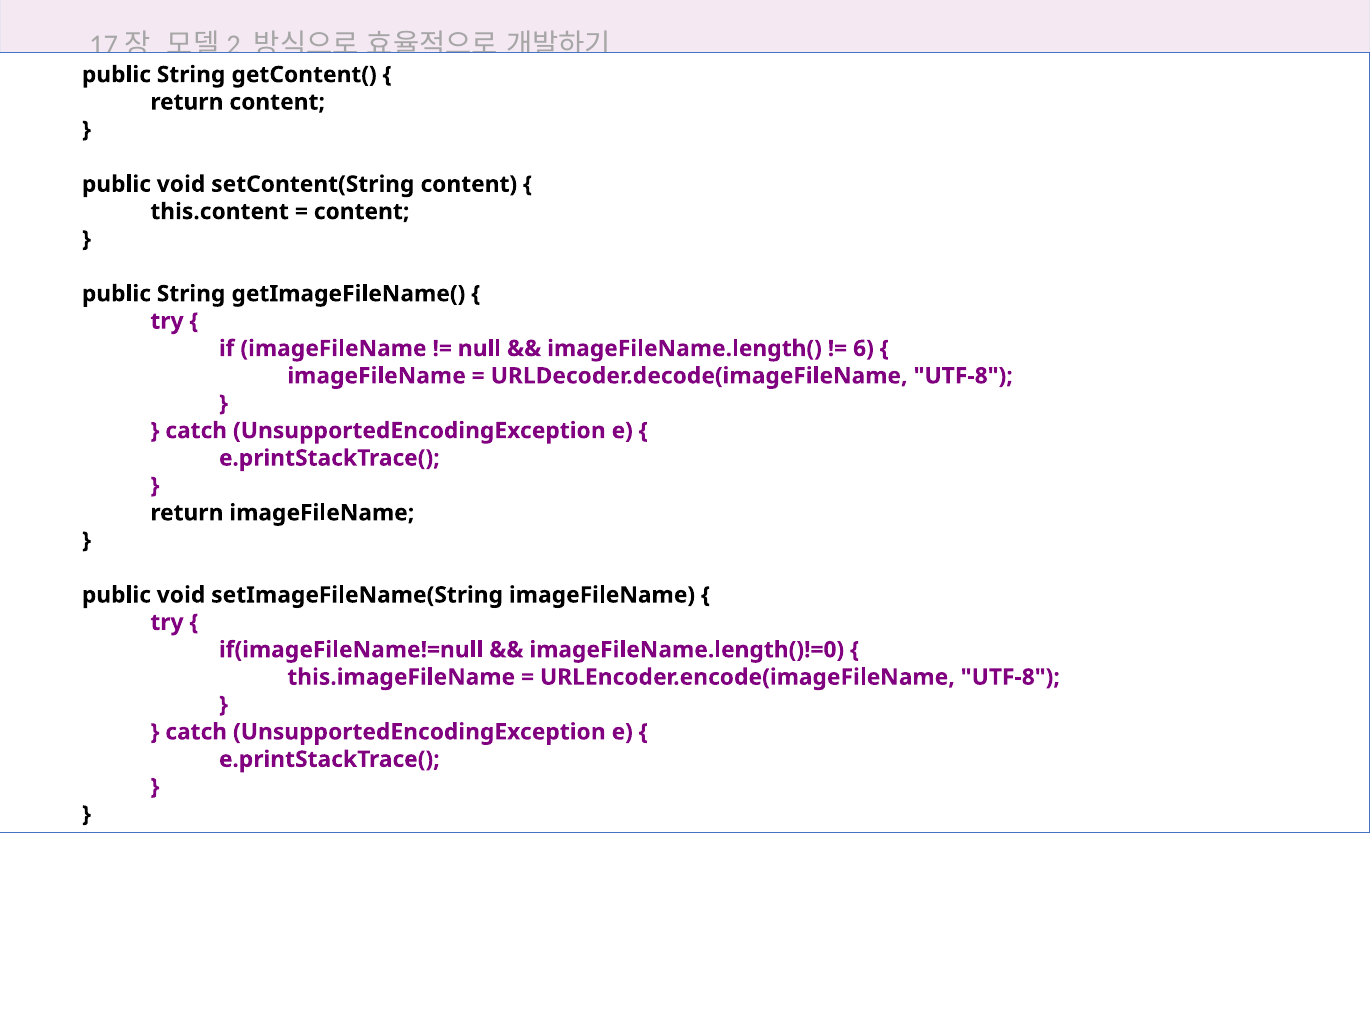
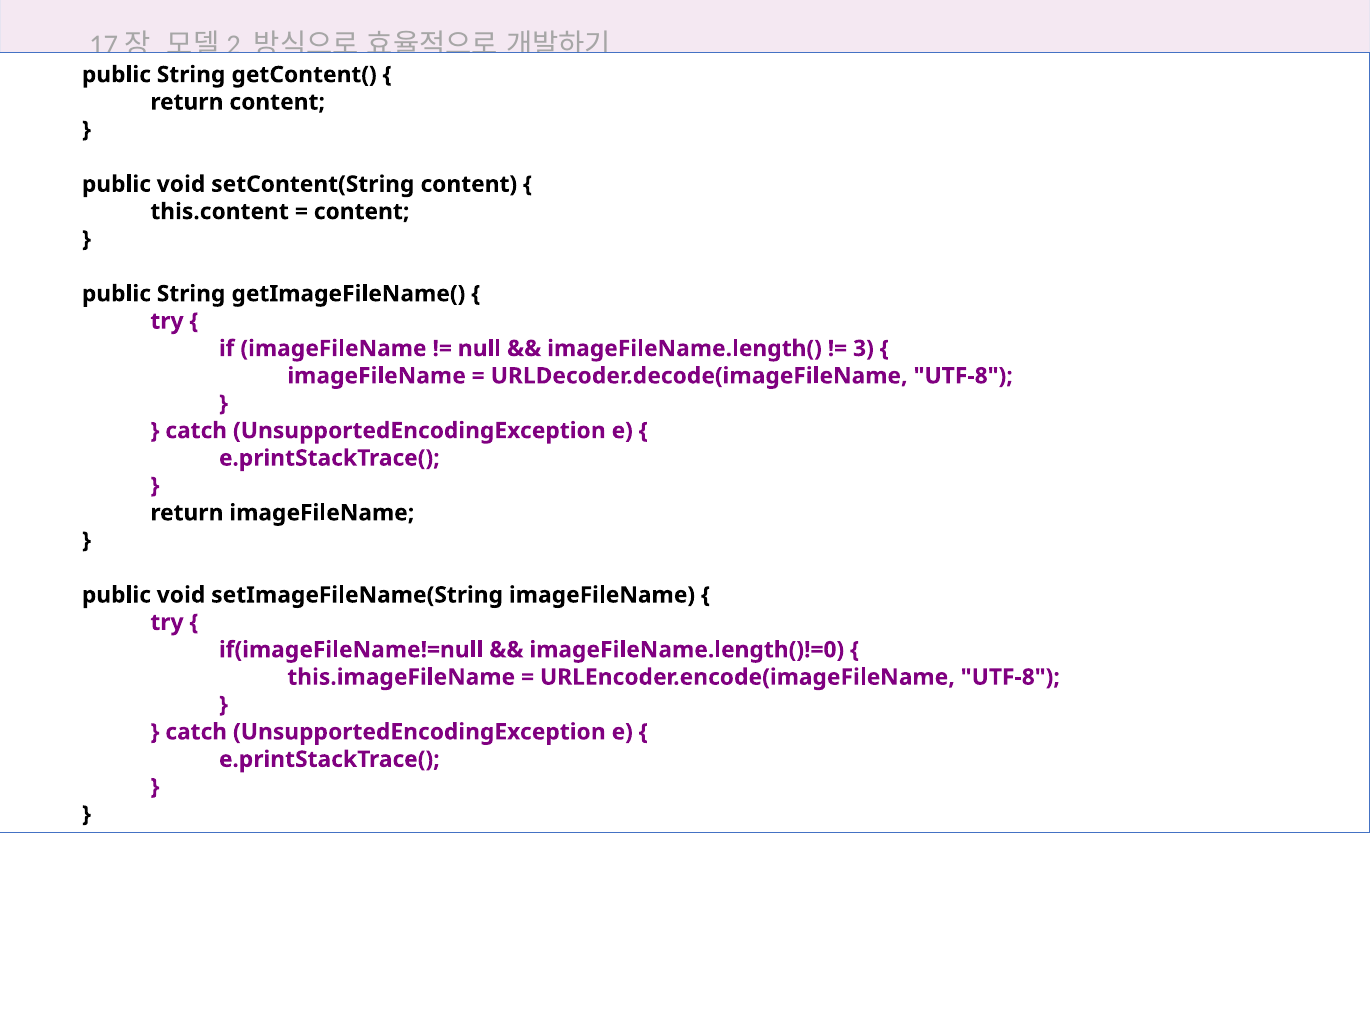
6: 6 -> 3 (863, 349)
